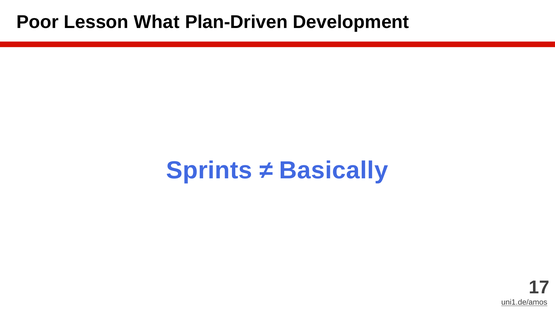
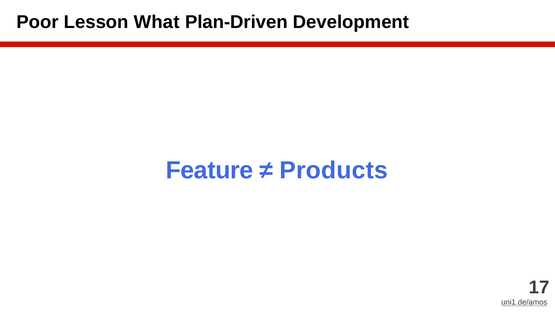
Sprints: Sprints -> Feature (209, 170)
Basically: Basically -> Products (334, 170)
